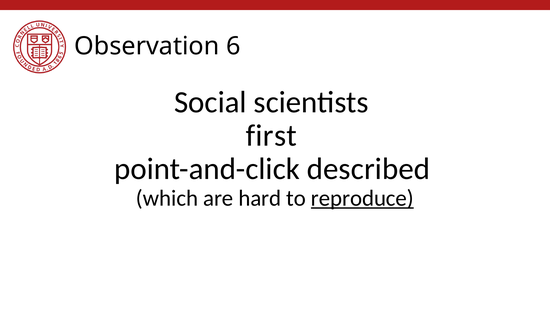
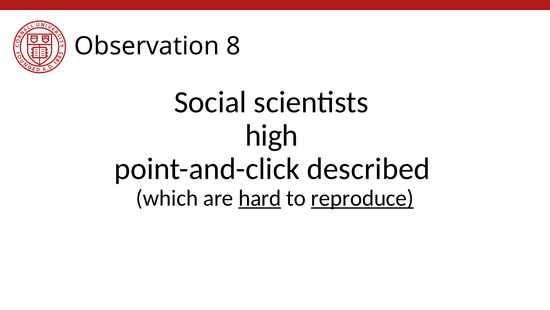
6: 6 -> 8 (233, 46)
first: first -> high (272, 135)
hard underline: none -> present (260, 198)
